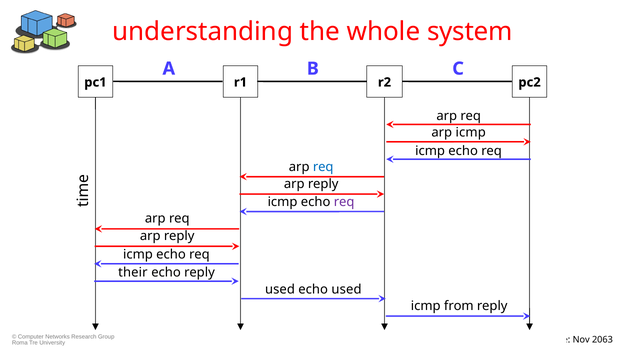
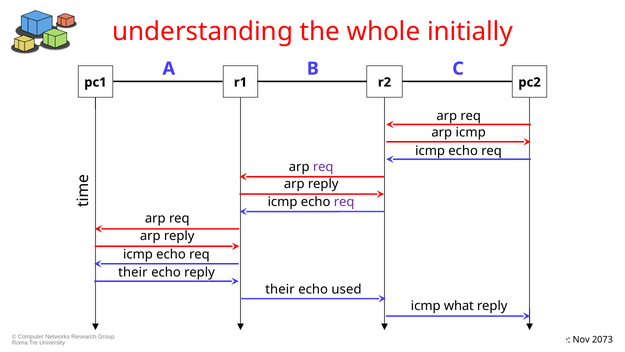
system: system -> initially (470, 31)
req colour: blue -> purple (323, 167)
used: used -> their (280, 289)
from: from -> what (459, 306)
2063: 2063 -> 2073 (602, 339)
